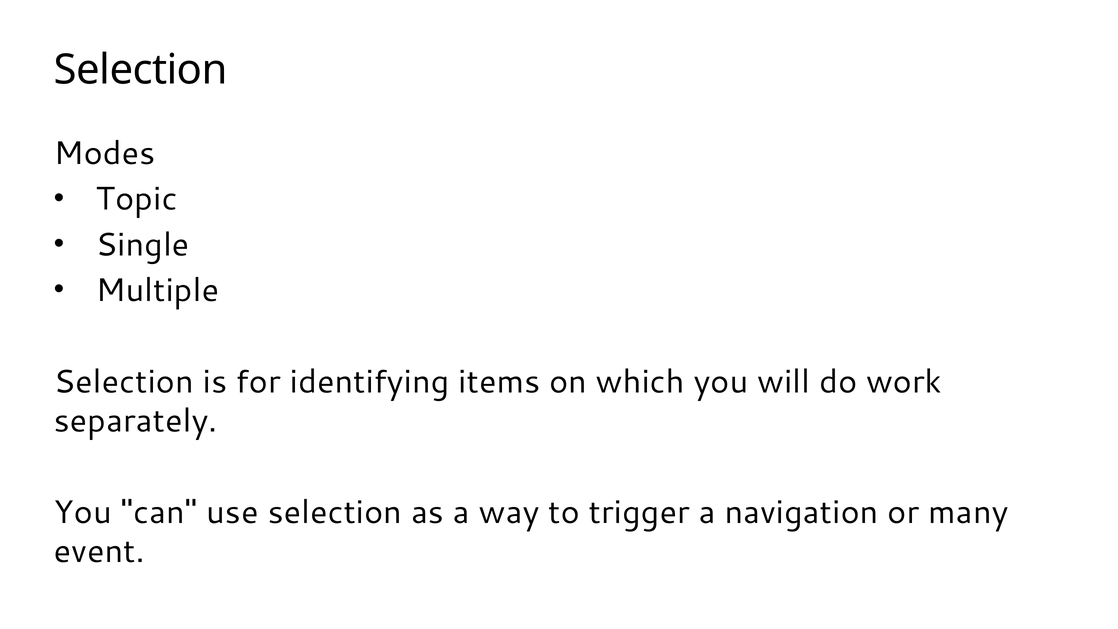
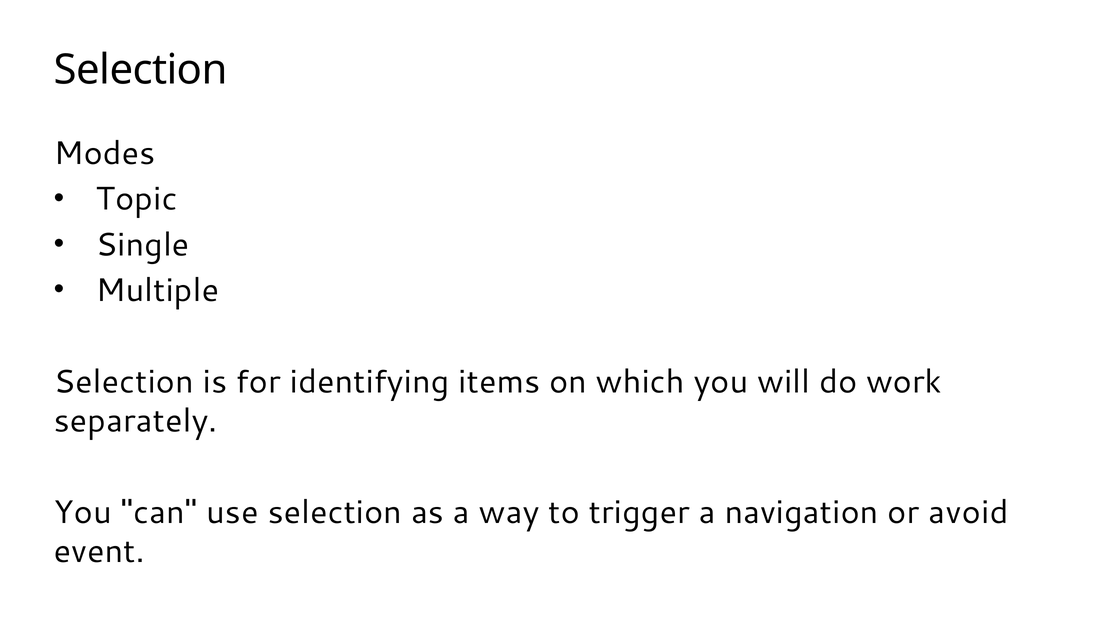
many: many -> avoid (968, 512)
